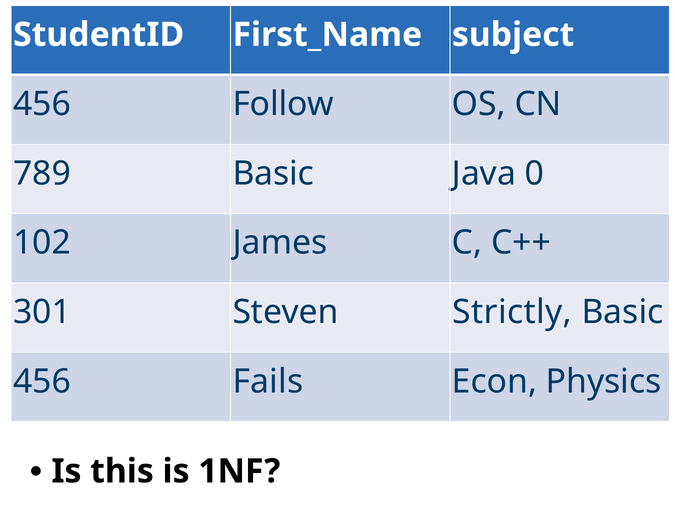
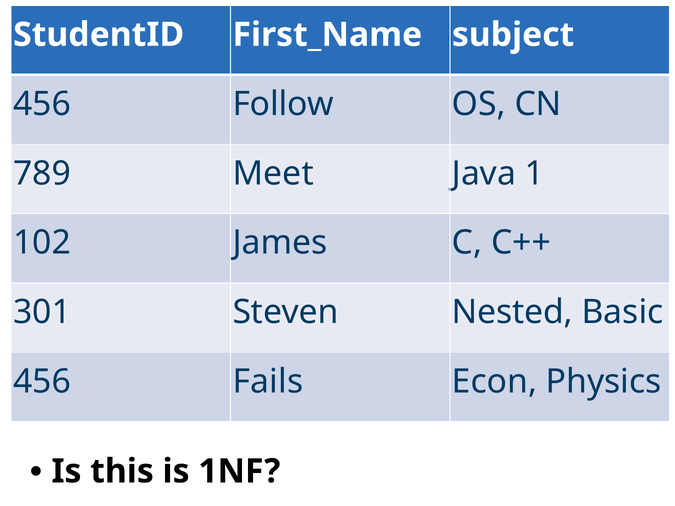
789 Basic: Basic -> Meet (273, 173)
0: 0 -> 1 (534, 173)
Strictly: Strictly -> Nested (512, 312)
